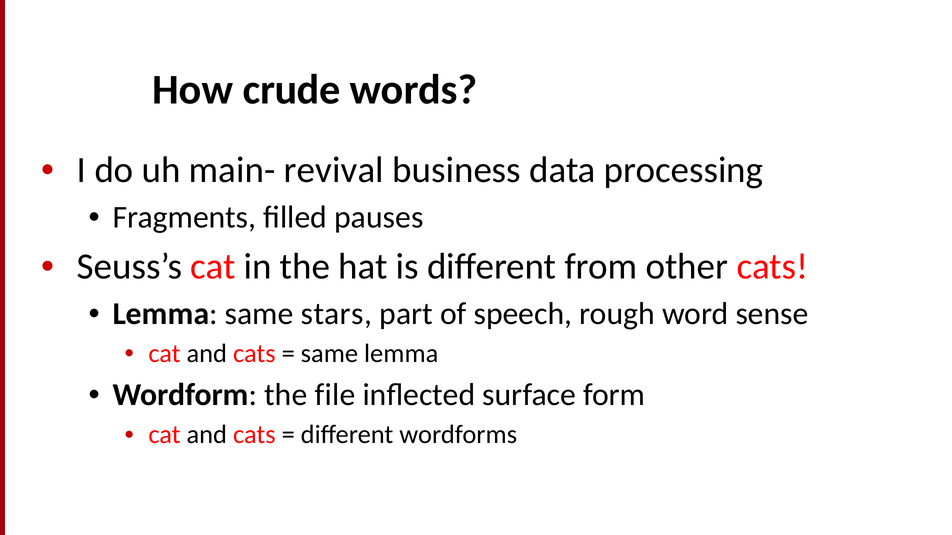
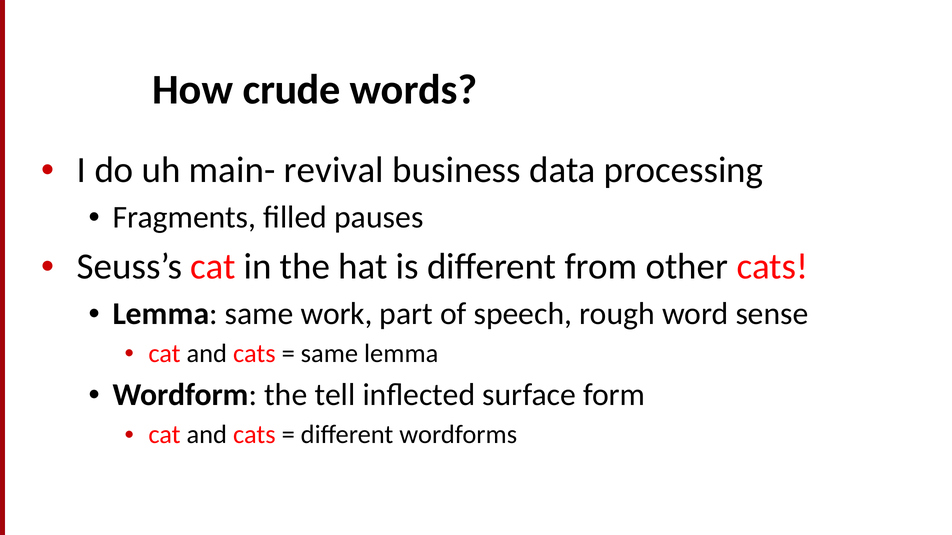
stars: stars -> work (337, 314)
file: file -> tell (335, 395)
